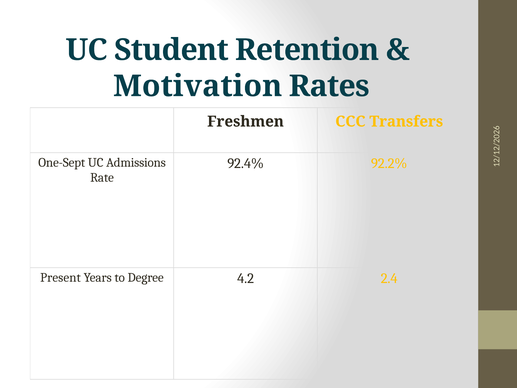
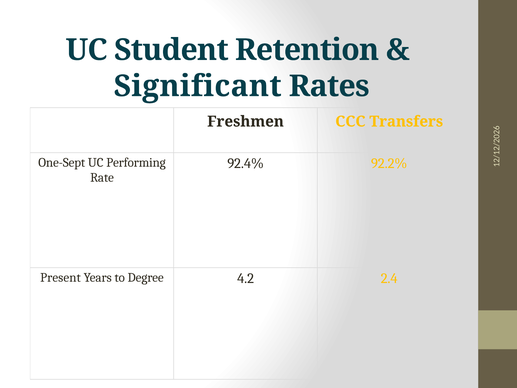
Motivation: Motivation -> Significant (198, 86)
Admissions: Admissions -> Performing (136, 163)
